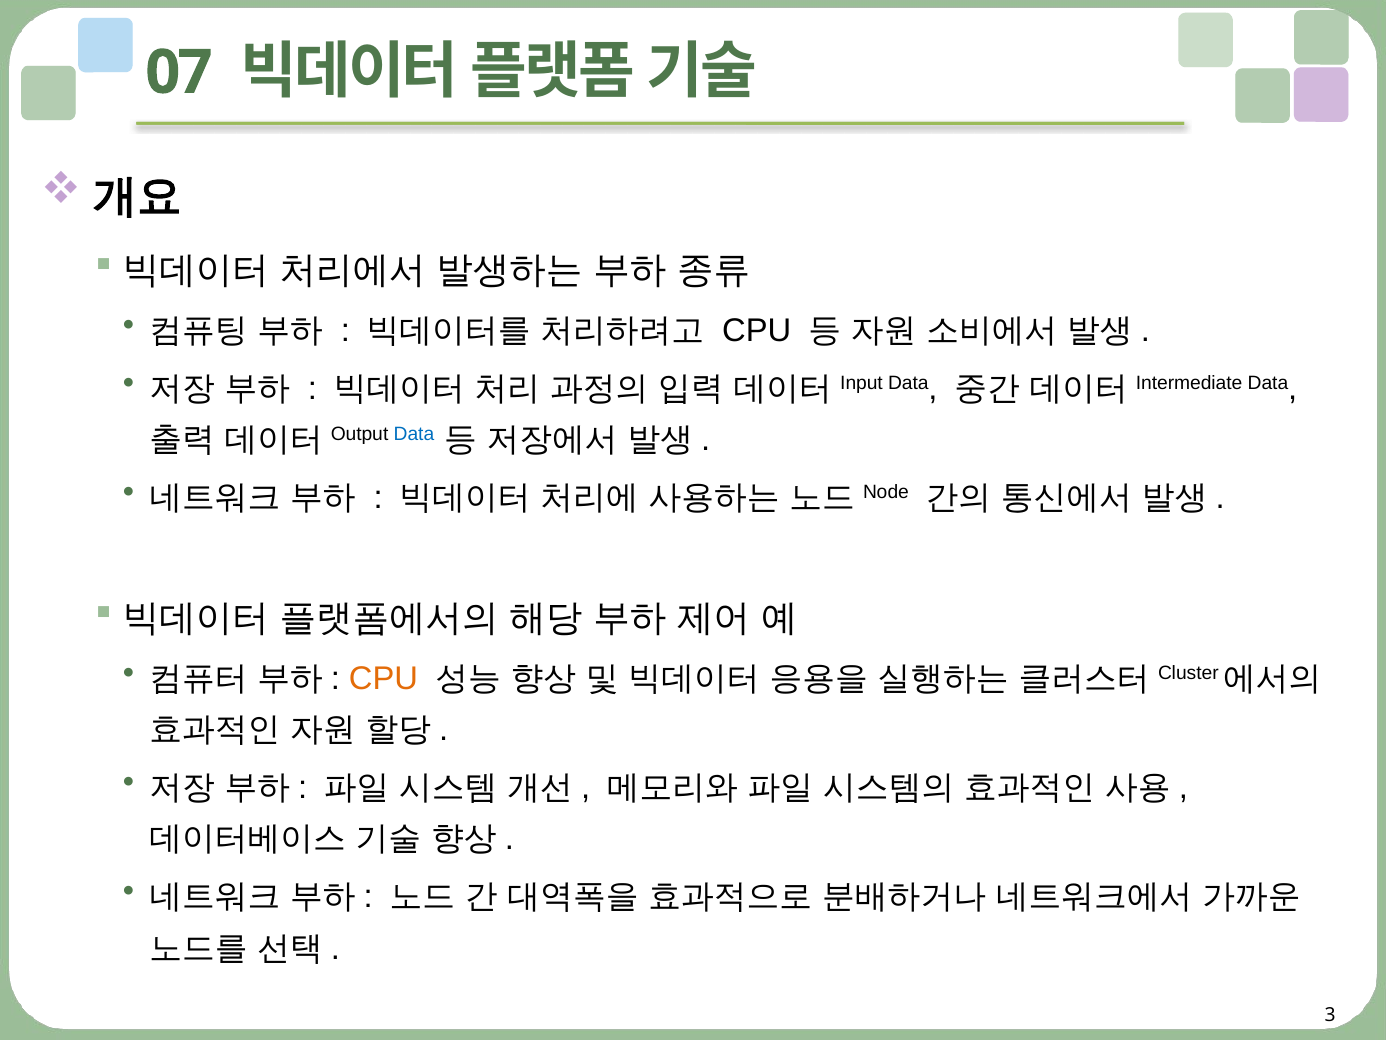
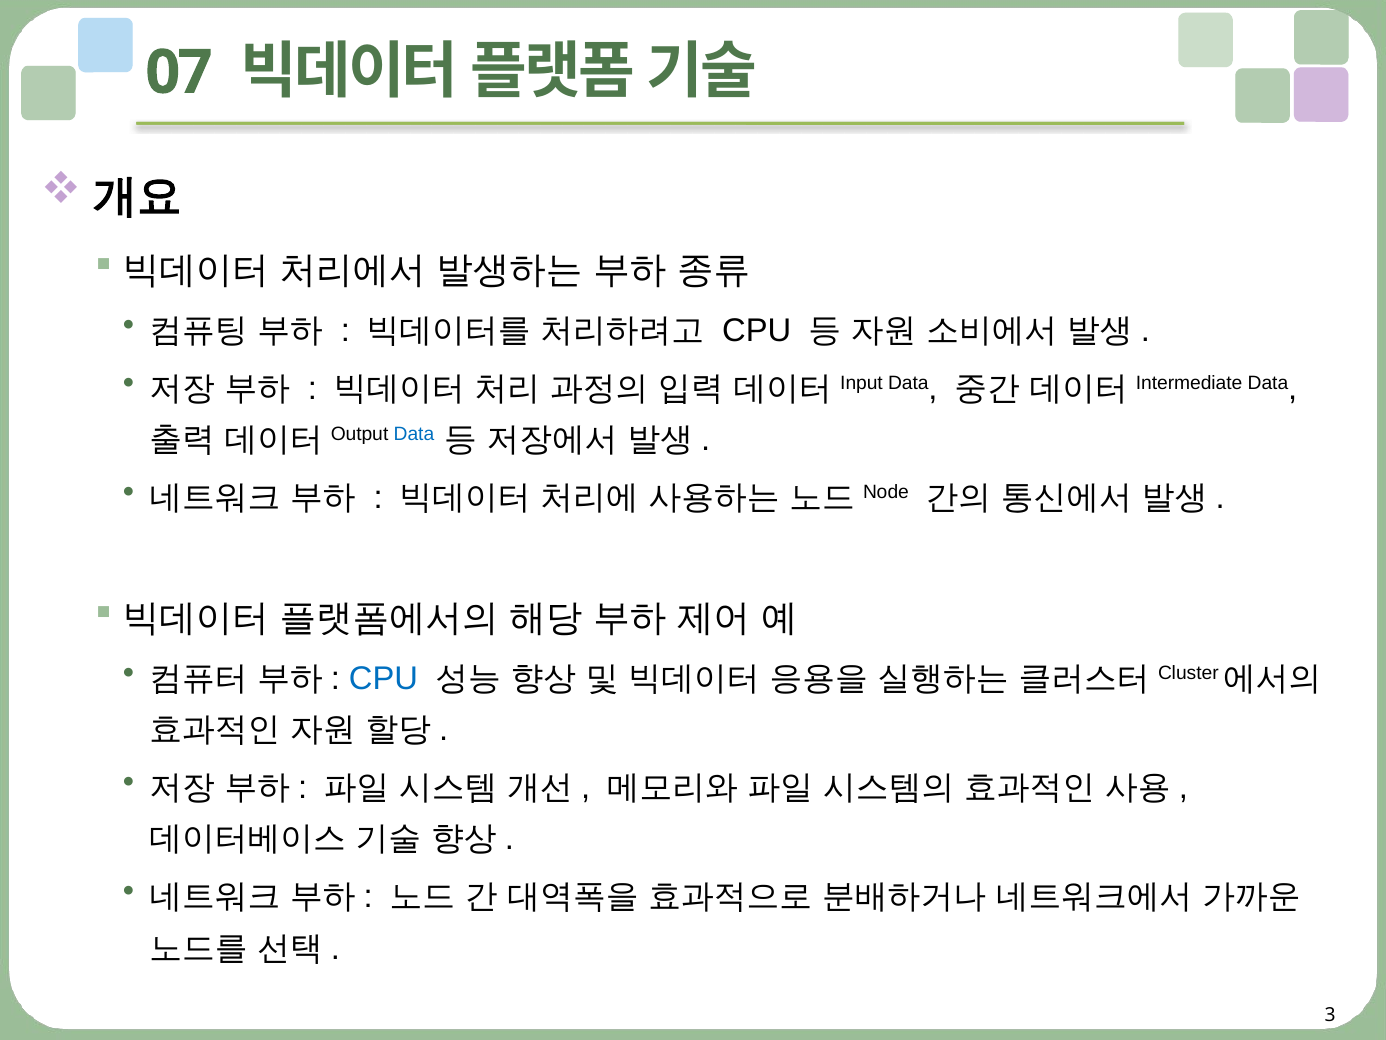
CPU colour: orange -> blue (383, 679)
